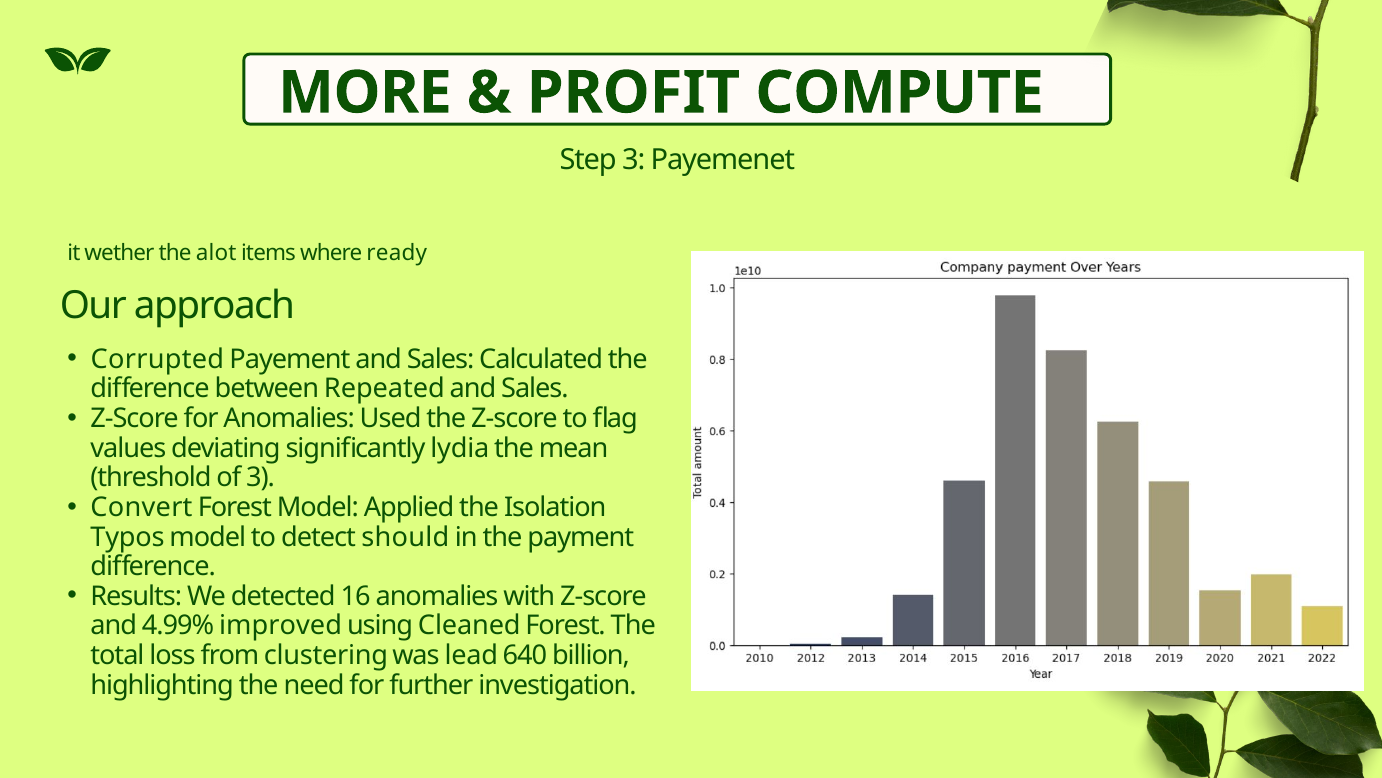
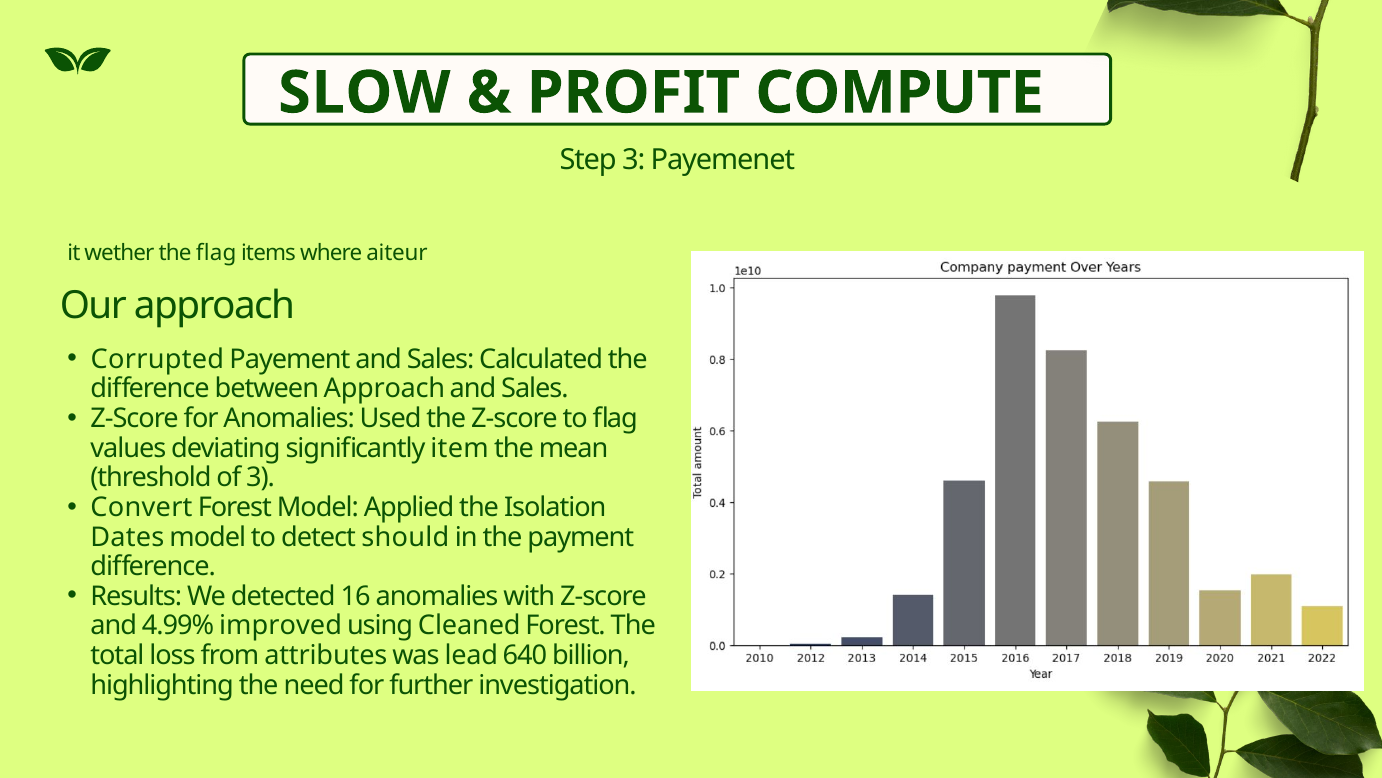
MORE: MORE -> SLOW (364, 93)
the alot: alot -> flag (216, 253)
ready: ready -> aiteur (397, 253)
between Repeated: Repeated -> Approach (384, 389)
lydia: lydia -> item (460, 448)
Typos: Typos -> Dates (127, 537)
clustering: clustering -> attributes (326, 655)
